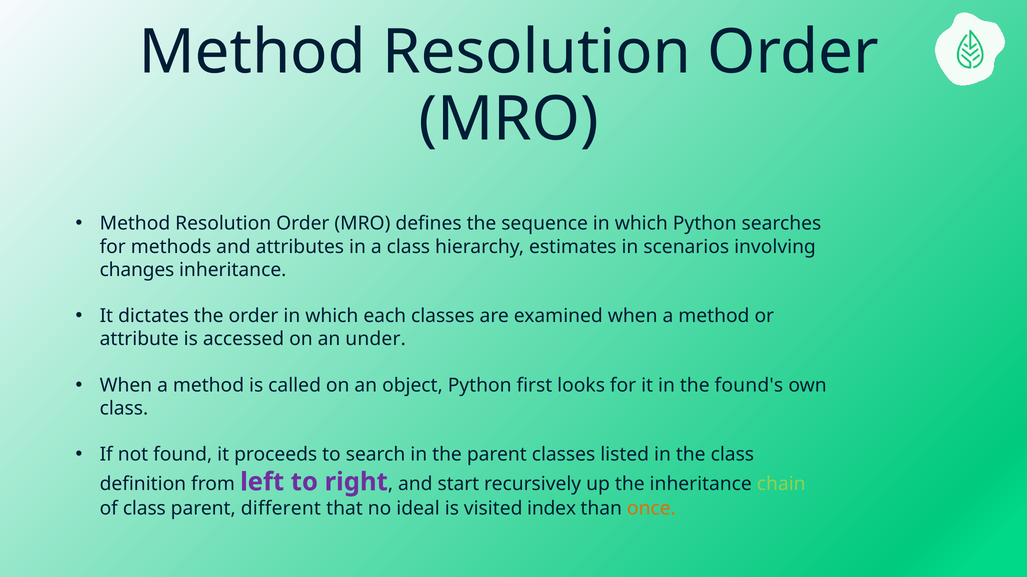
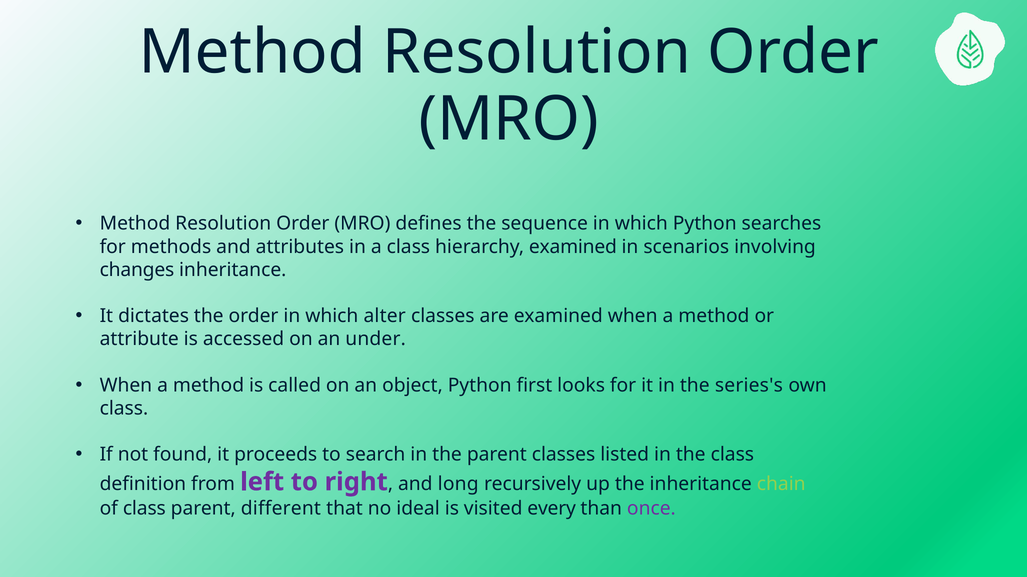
hierarchy estimates: estimates -> examined (573, 247)
each: each -> alter (385, 316)
found's: found's -> series's (749, 386)
start: start -> long (458, 485)
index: index -> every (552, 509)
once colour: orange -> purple (651, 509)
